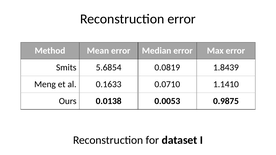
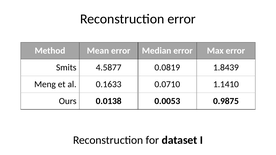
5.6854: 5.6854 -> 4.5877 (109, 68)
